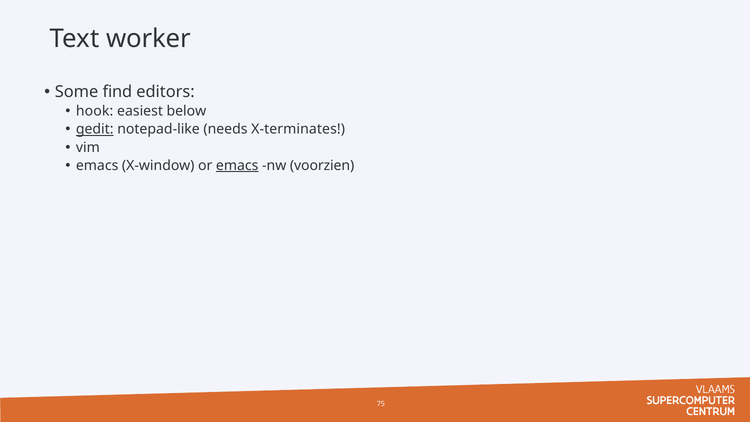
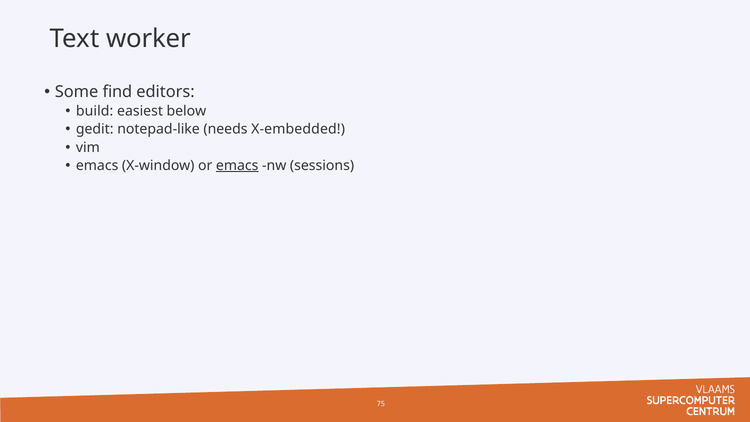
hook: hook -> build (95, 111)
gedit underline: present -> none (95, 129)
X-terminates: X-terminates -> X-embedded (298, 129)
voorzien: voorzien -> sessions (322, 166)
